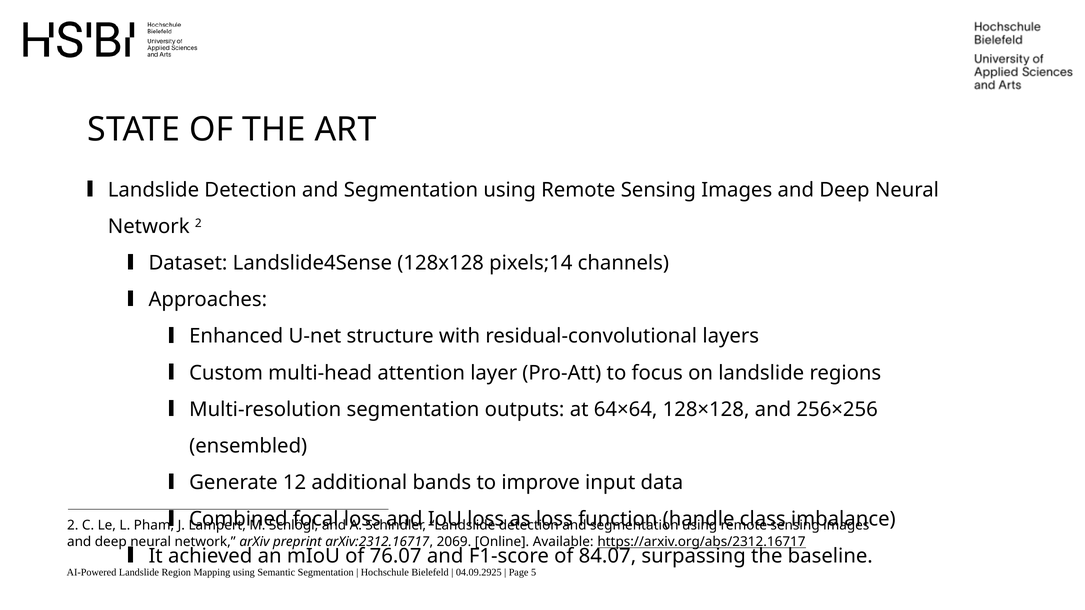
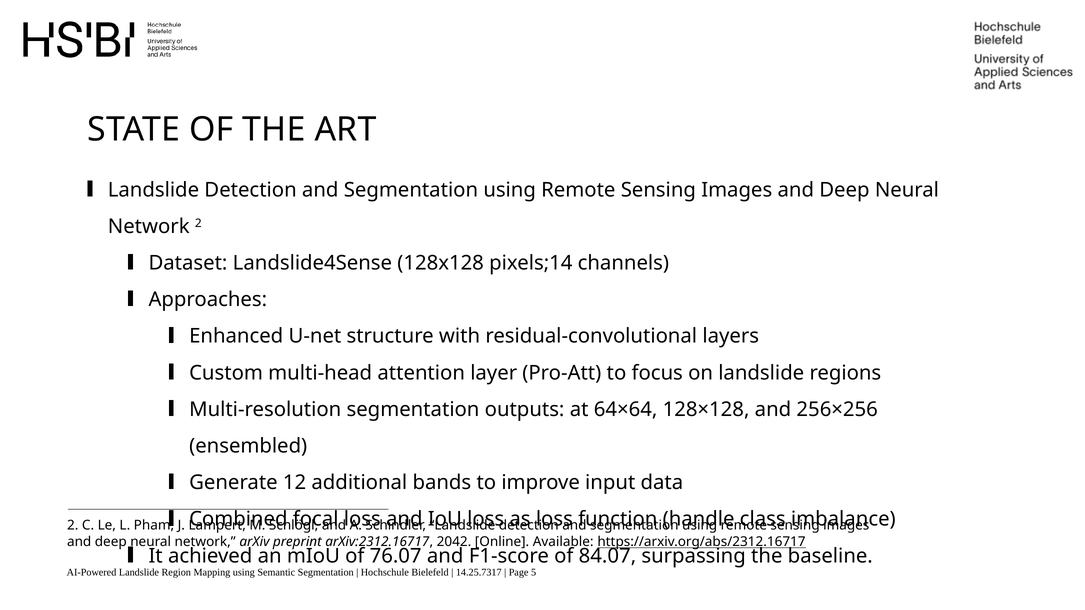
2069: 2069 -> 2042 (454, 542)
04.09.2925: 04.09.2925 -> 14.25.7317 (479, 573)
